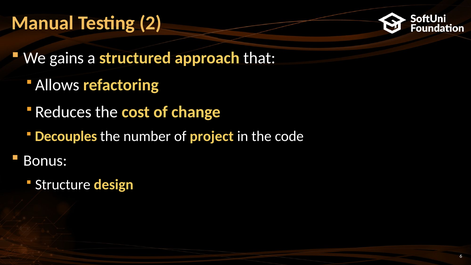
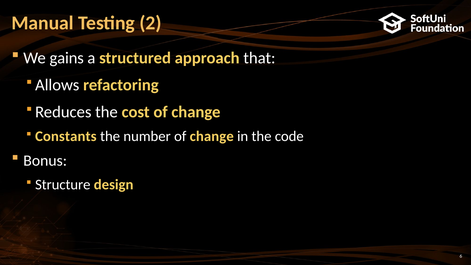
Decouples: Decouples -> Constants (66, 136)
number of project: project -> change (212, 136)
